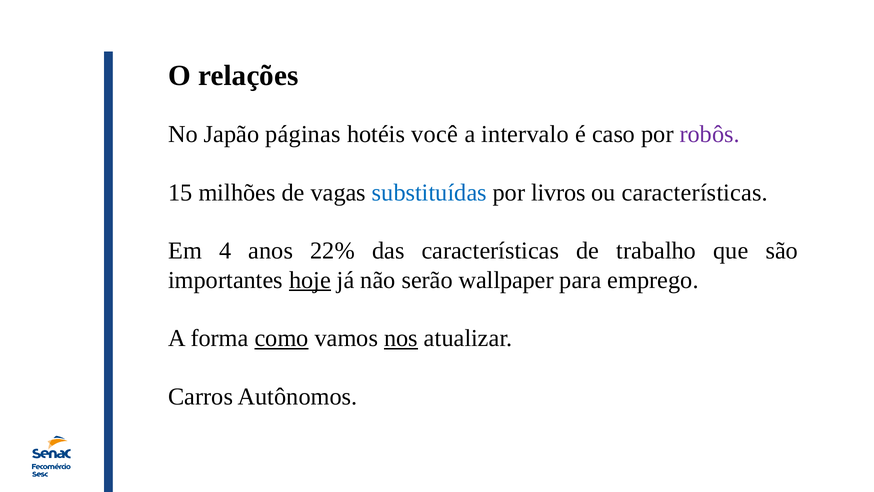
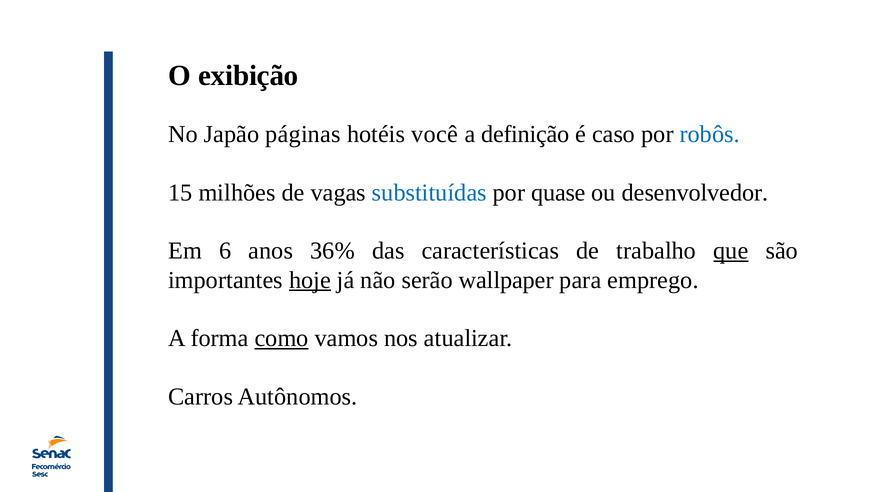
relações: relações -> exibição (248, 75)
intervalo: intervalo -> definição (525, 134)
robôs colour: purple -> blue (710, 134)
livros: livros -> quase (558, 192)
ou características: características -> desenvolvedor (695, 192)
4: 4 -> 6 (225, 251)
22%: 22% -> 36% (332, 251)
que underline: none -> present (731, 251)
nos underline: present -> none (401, 338)
